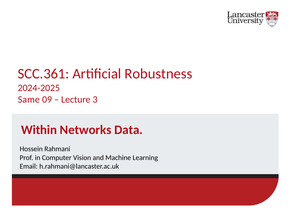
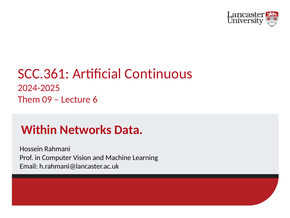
Robustness: Robustness -> Continuous (158, 73)
Same: Same -> Them (29, 99)
3: 3 -> 6 (95, 99)
